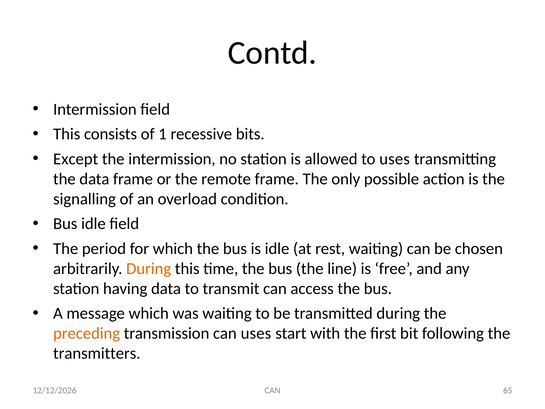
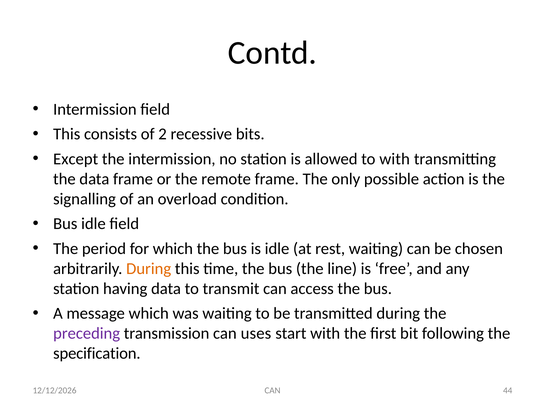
1: 1 -> 2 (163, 134)
to uses: uses -> with (395, 159)
preceding colour: orange -> purple (87, 333)
transmitters: transmitters -> specification (97, 353)
65: 65 -> 44 (508, 390)
